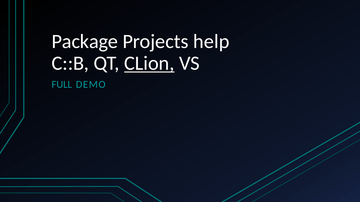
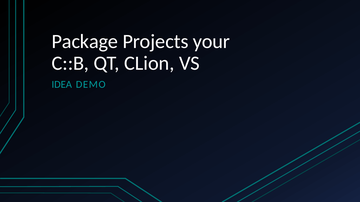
help: help -> your (211, 42)
CLion underline: present -> none (149, 63)
FULL: FULL -> IDEA (62, 85)
